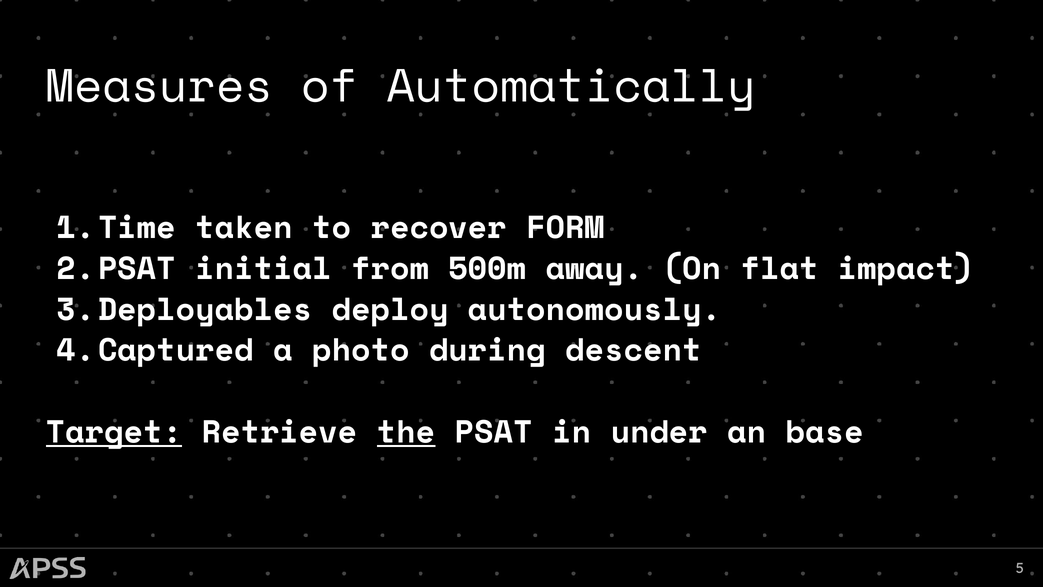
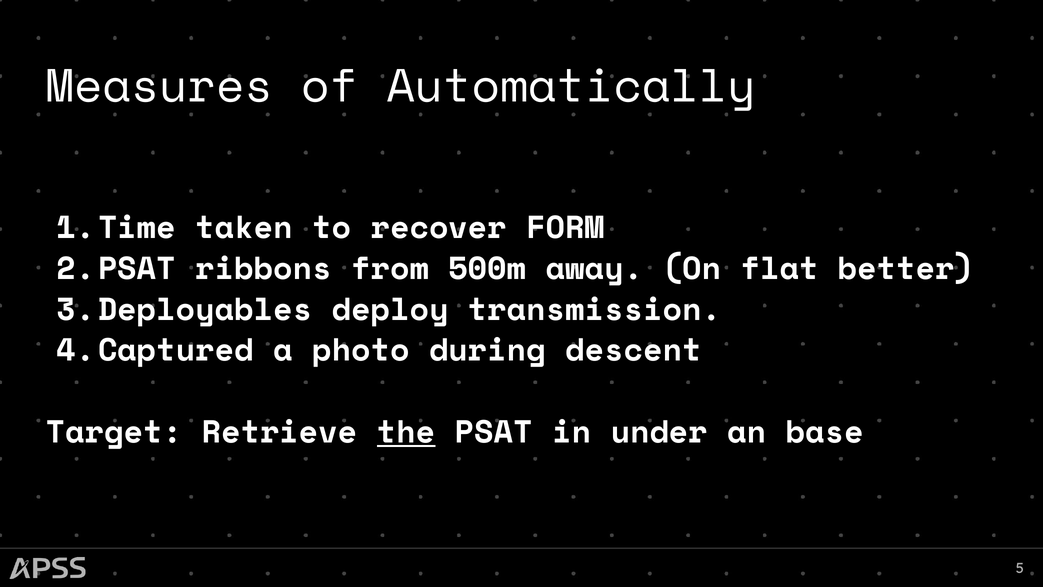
initial: initial -> ribbons (264, 268)
impact: impact -> better (906, 268)
autonomously: autonomously -> transmission (595, 309)
Target underline: present -> none (114, 432)
